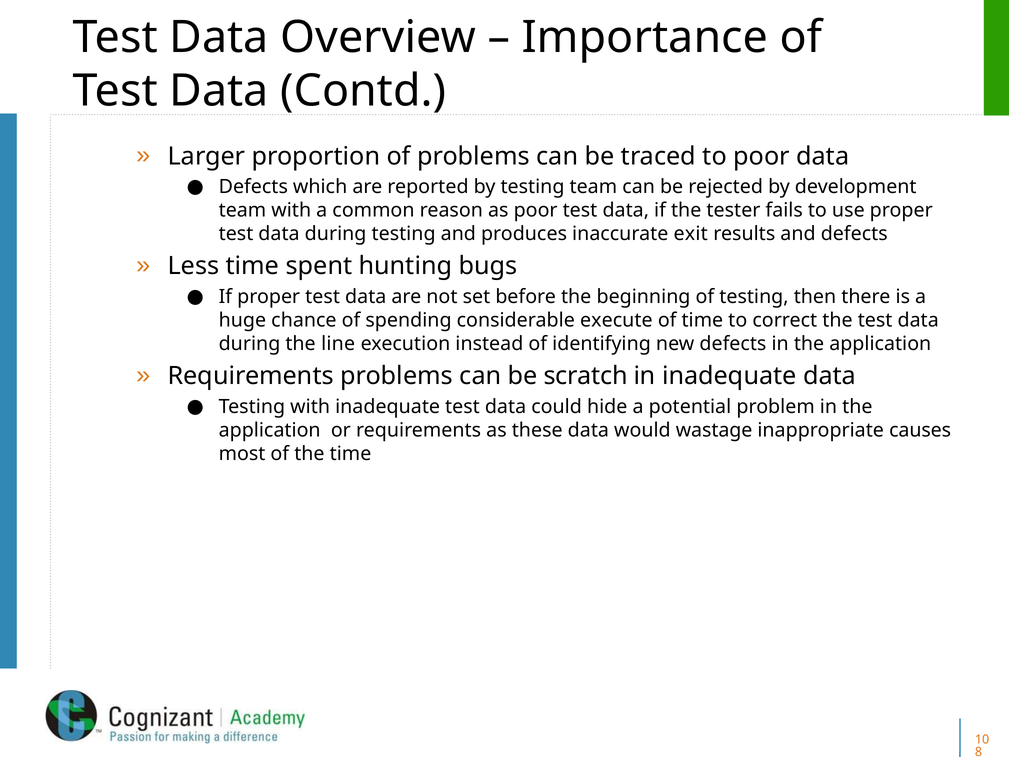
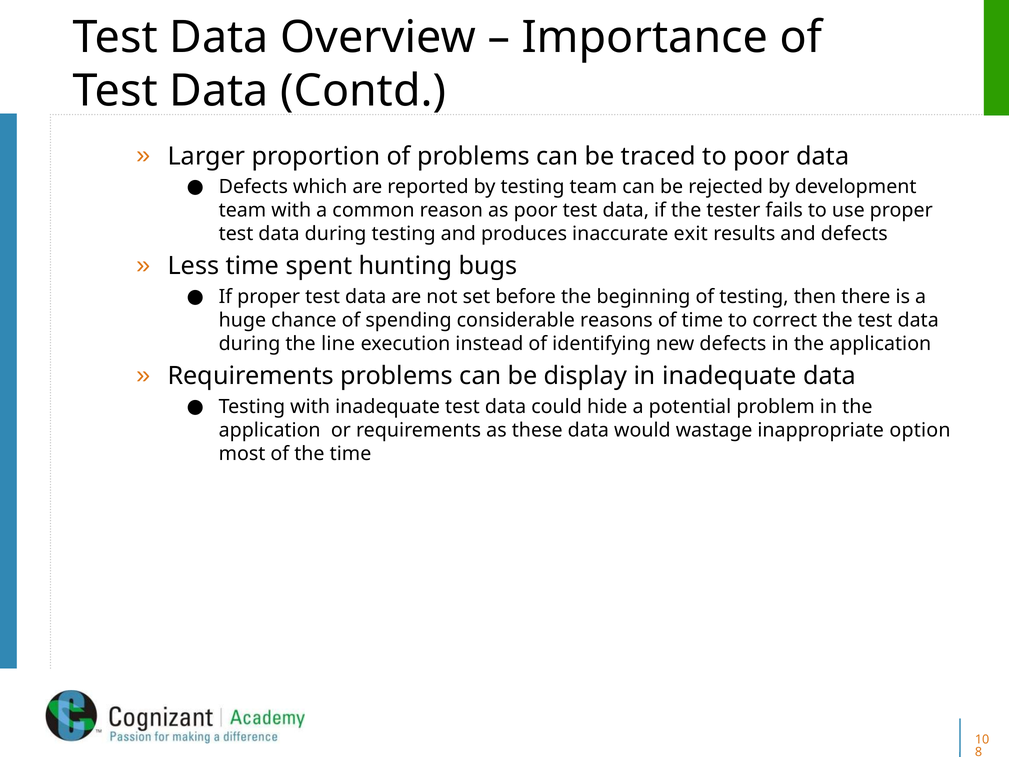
execute: execute -> reasons (616, 320)
scratch: scratch -> display (585, 376)
causes: causes -> option (920, 430)
